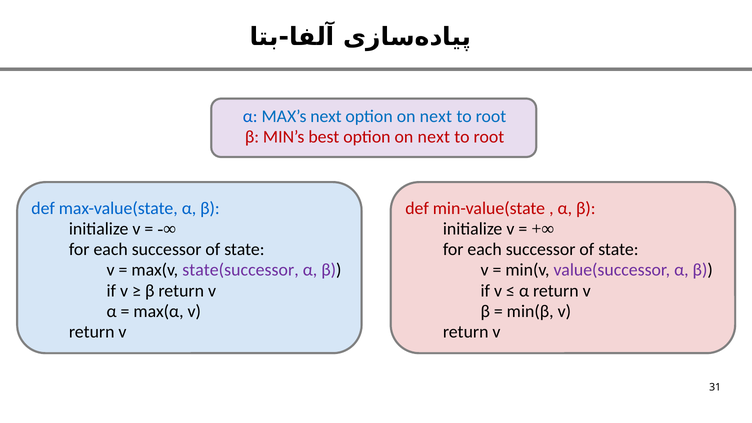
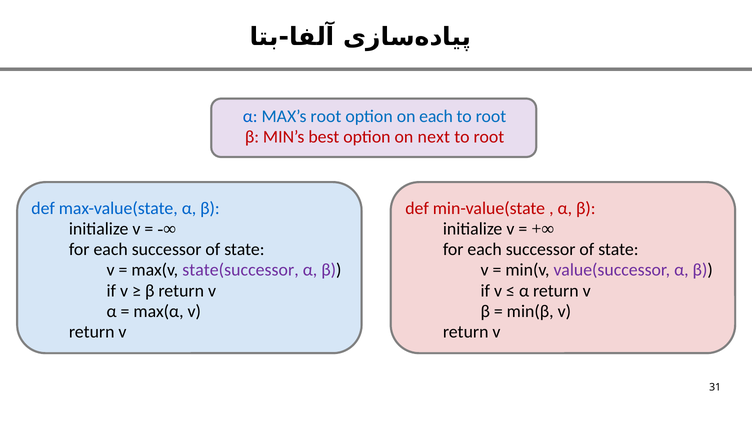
MAX’s next: next -> root (326, 116)
next: next -> each (436, 116)
